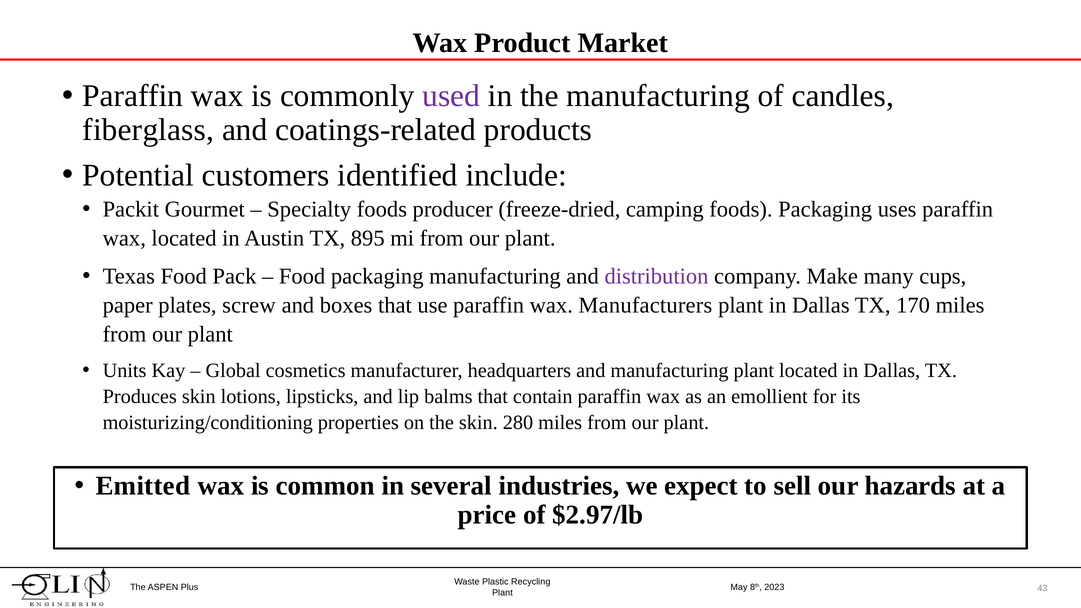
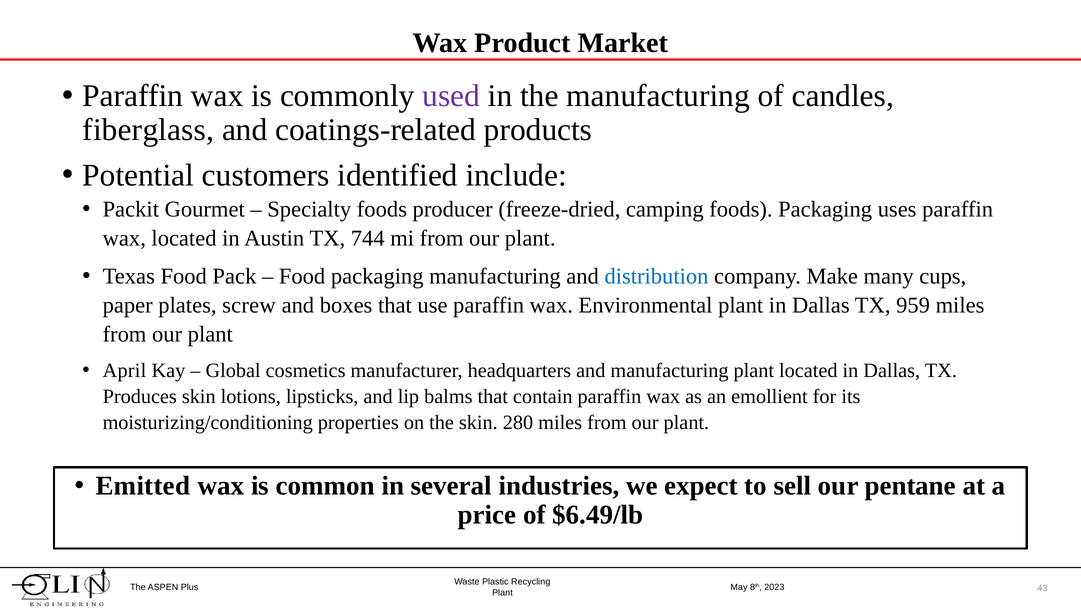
895: 895 -> 744 (368, 238)
distribution colour: purple -> blue (656, 276)
Manufacturers: Manufacturers -> Environmental (645, 305)
170: 170 -> 959 (913, 305)
Units: Units -> April (124, 370)
hazards: hazards -> pentane (910, 486)
$2.97/lb: $2.97/lb -> $6.49/lb (598, 515)
